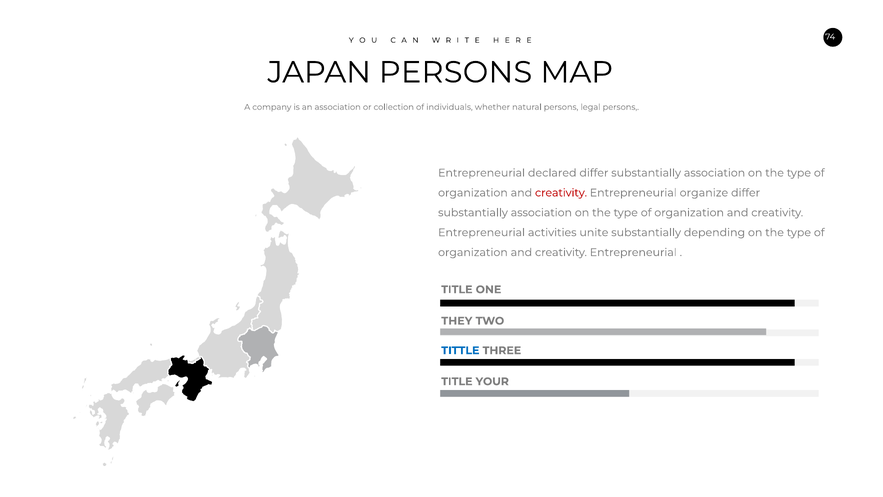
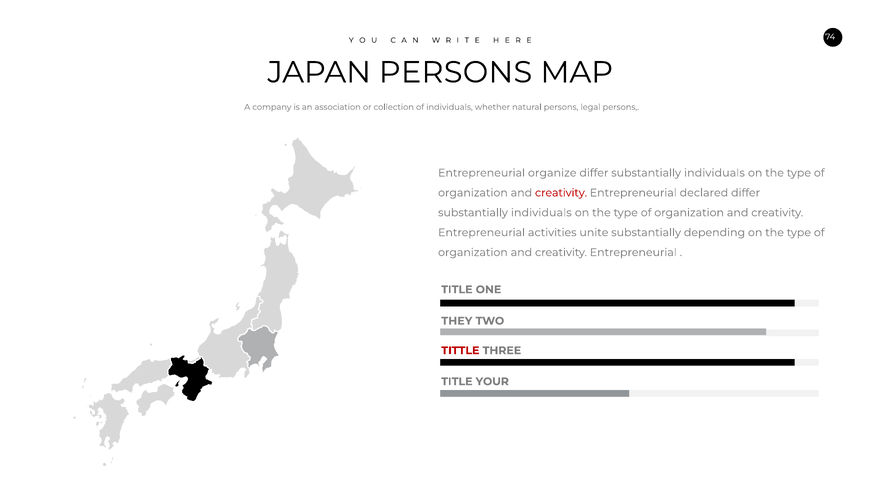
declared: declared -> organize (552, 173)
association: association -> individuals (714, 173)
organize: organize -> declared (704, 193)
association: association -> individuals (541, 213)
TITTLE colour: blue -> red (460, 350)
